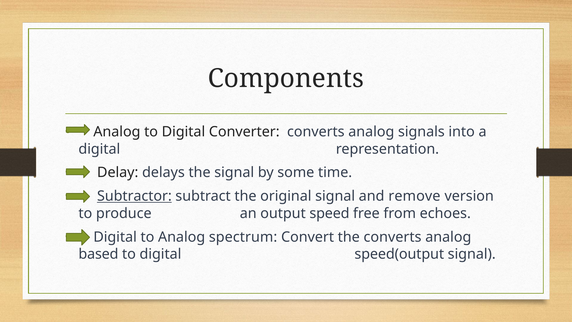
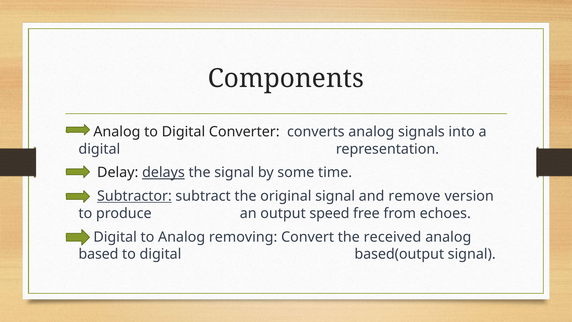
delays underline: none -> present (163, 172)
spectrum: spectrum -> removing (243, 237)
the converts: converts -> received (392, 237)
speed(output: speed(output -> based(output (399, 254)
